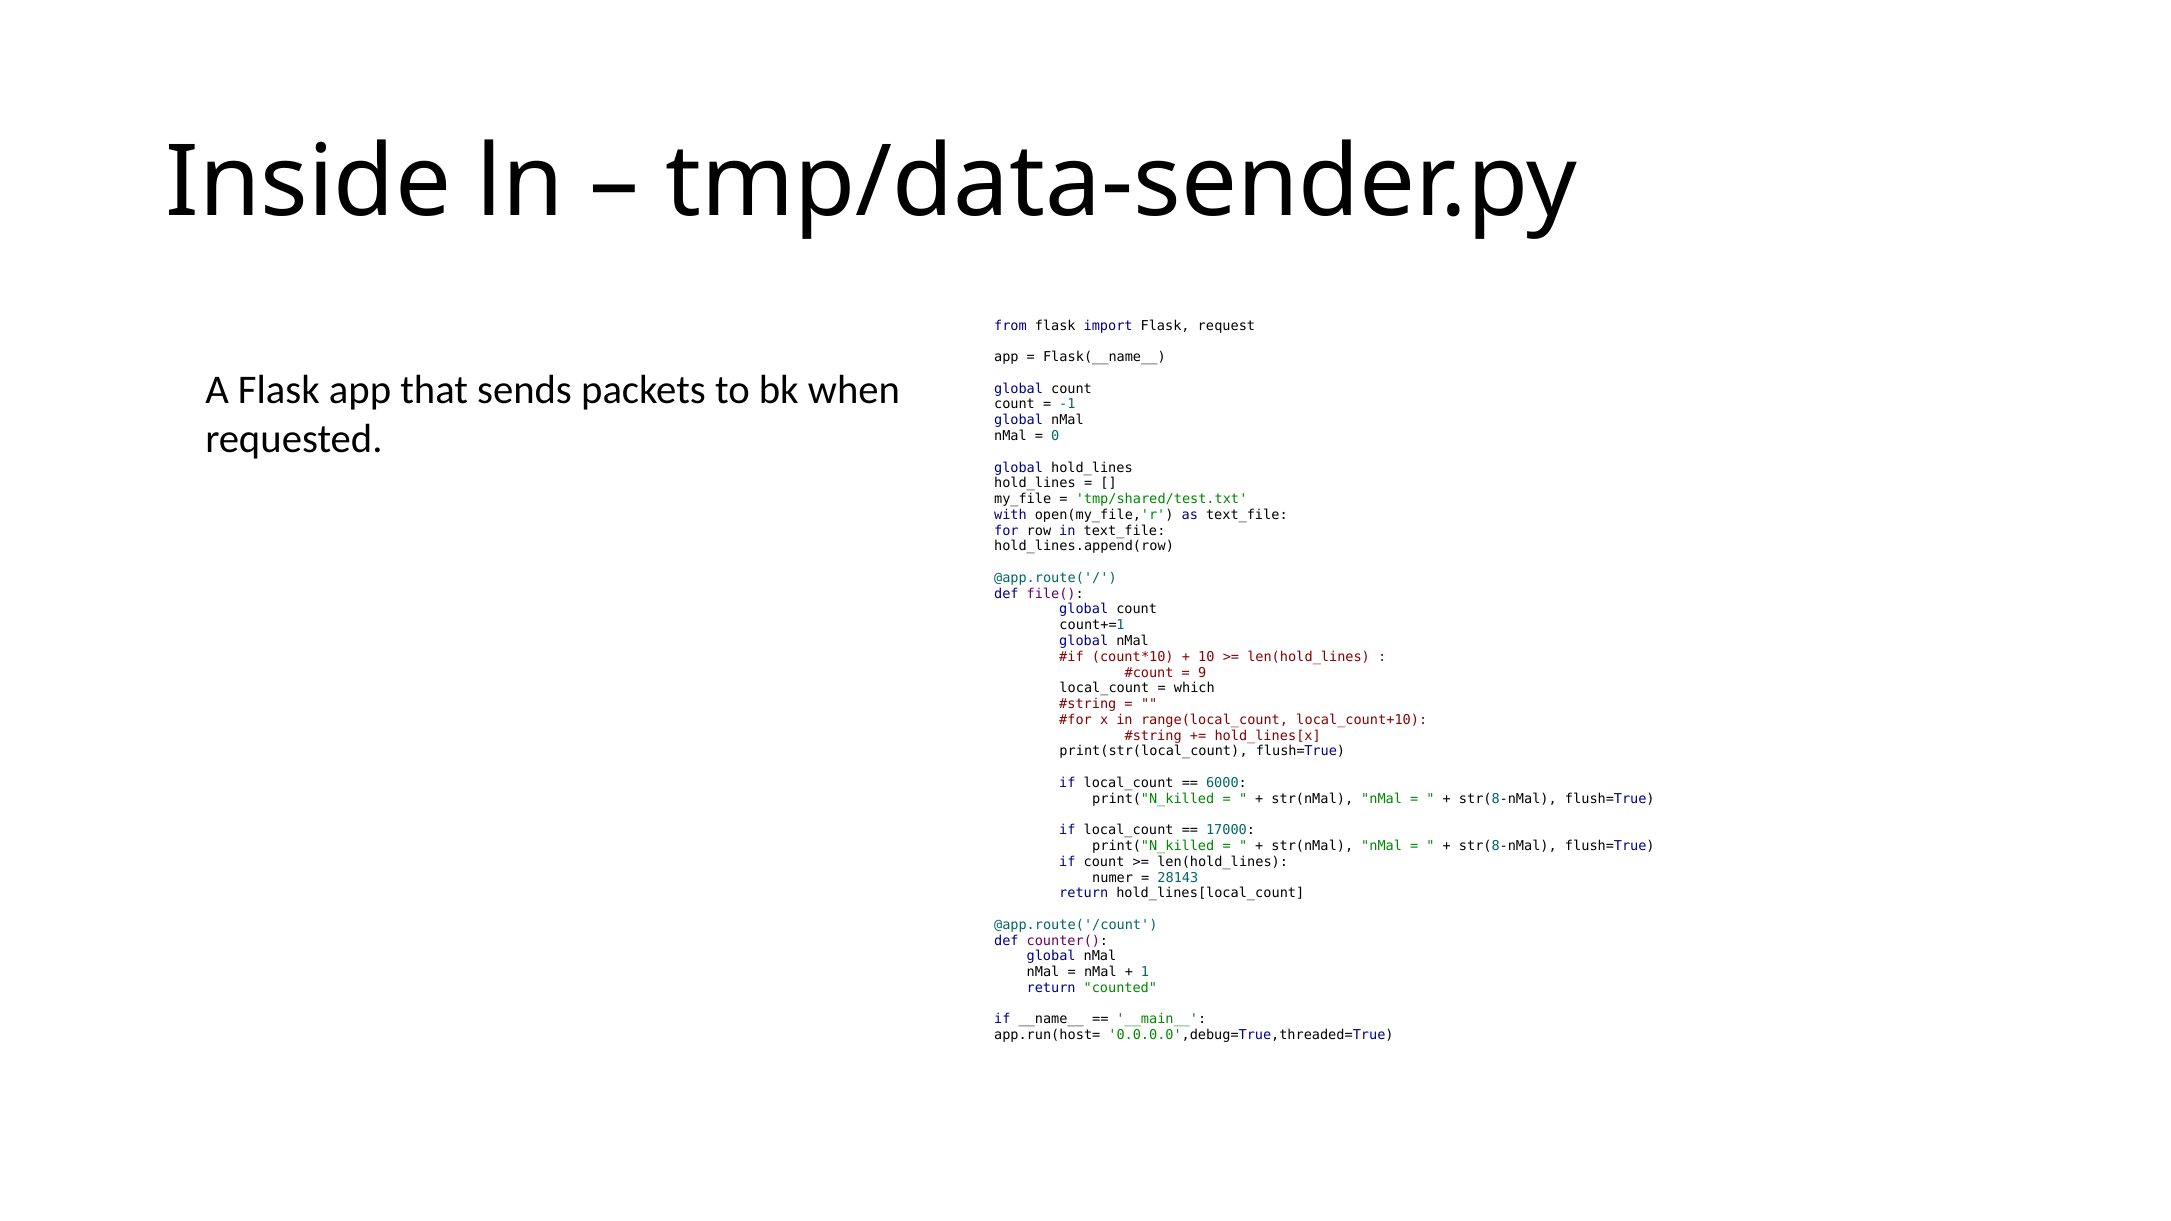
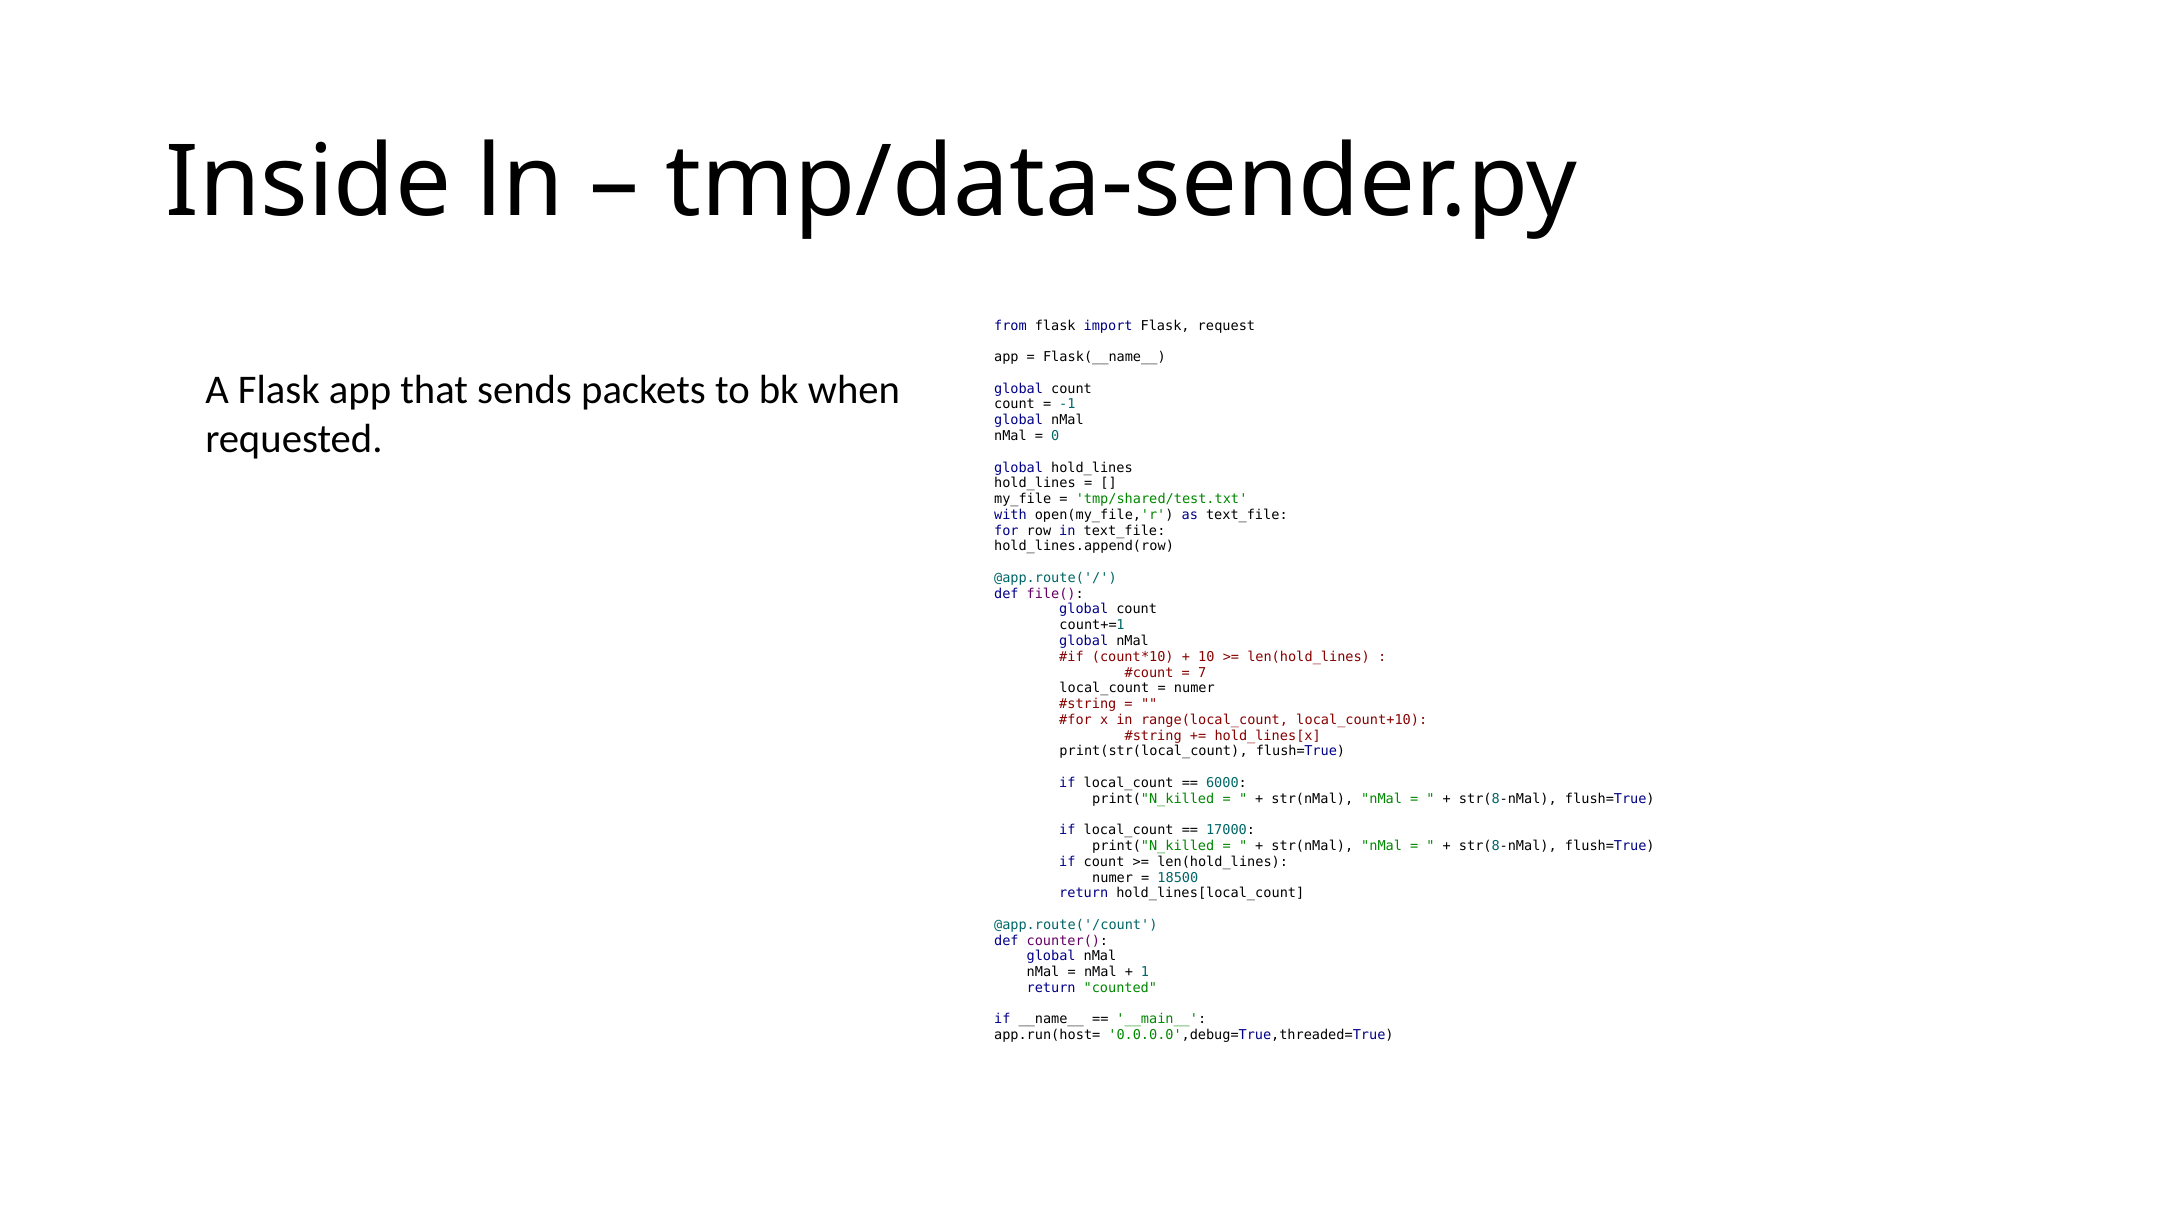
9: 9 -> 7 (1202, 673)
which: which -> numer (1194, 688)
28143: 28143 -> 18500 (1178, 878)
